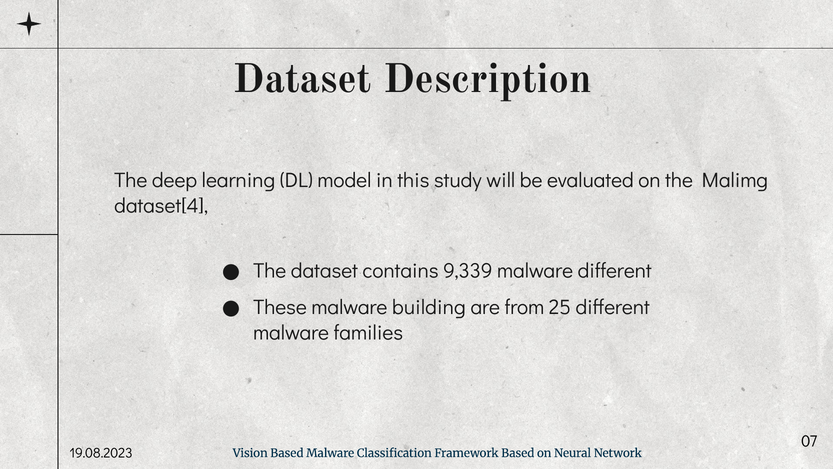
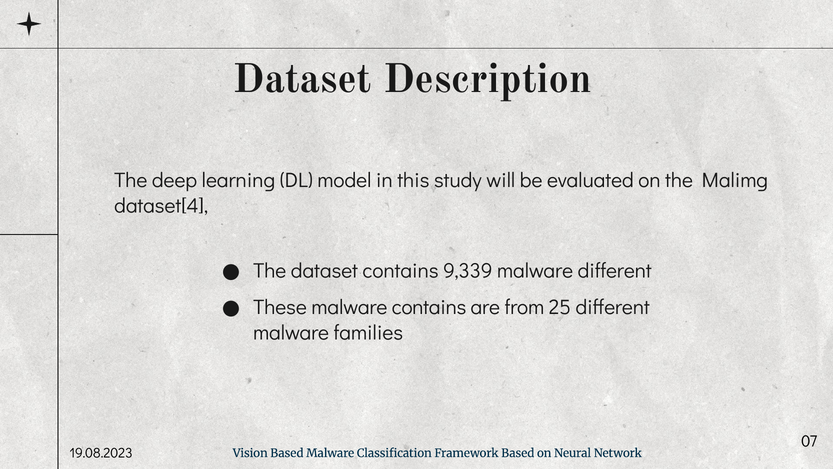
malware building: building -> contains (429, 307)
